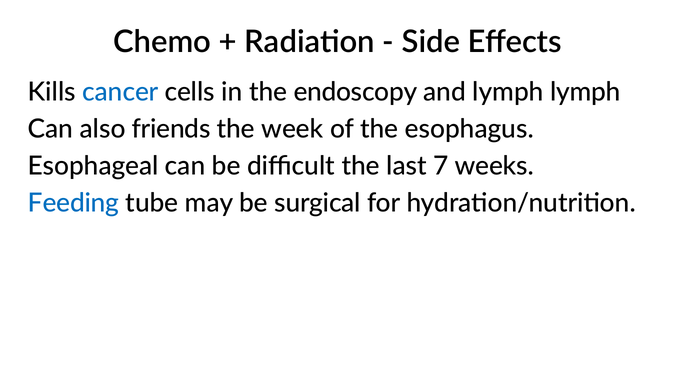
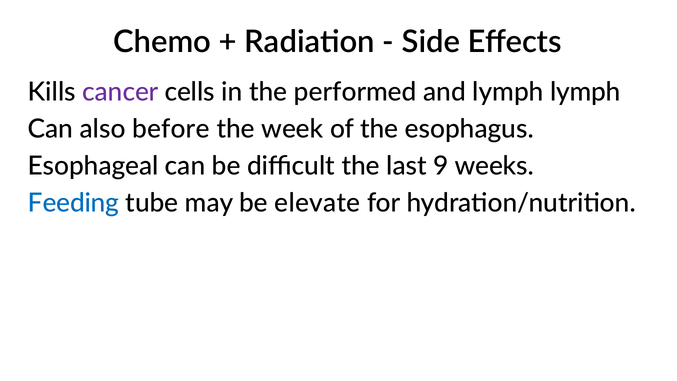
cancer colour: blue -> purple (120, 92)
endoscopy: endoscopy -> performed (355, 92)
friends: friends -> before (171, 129)
7: 7 -> 9 (441, 166)
surgical: surgical -> elevate (317, 203)
